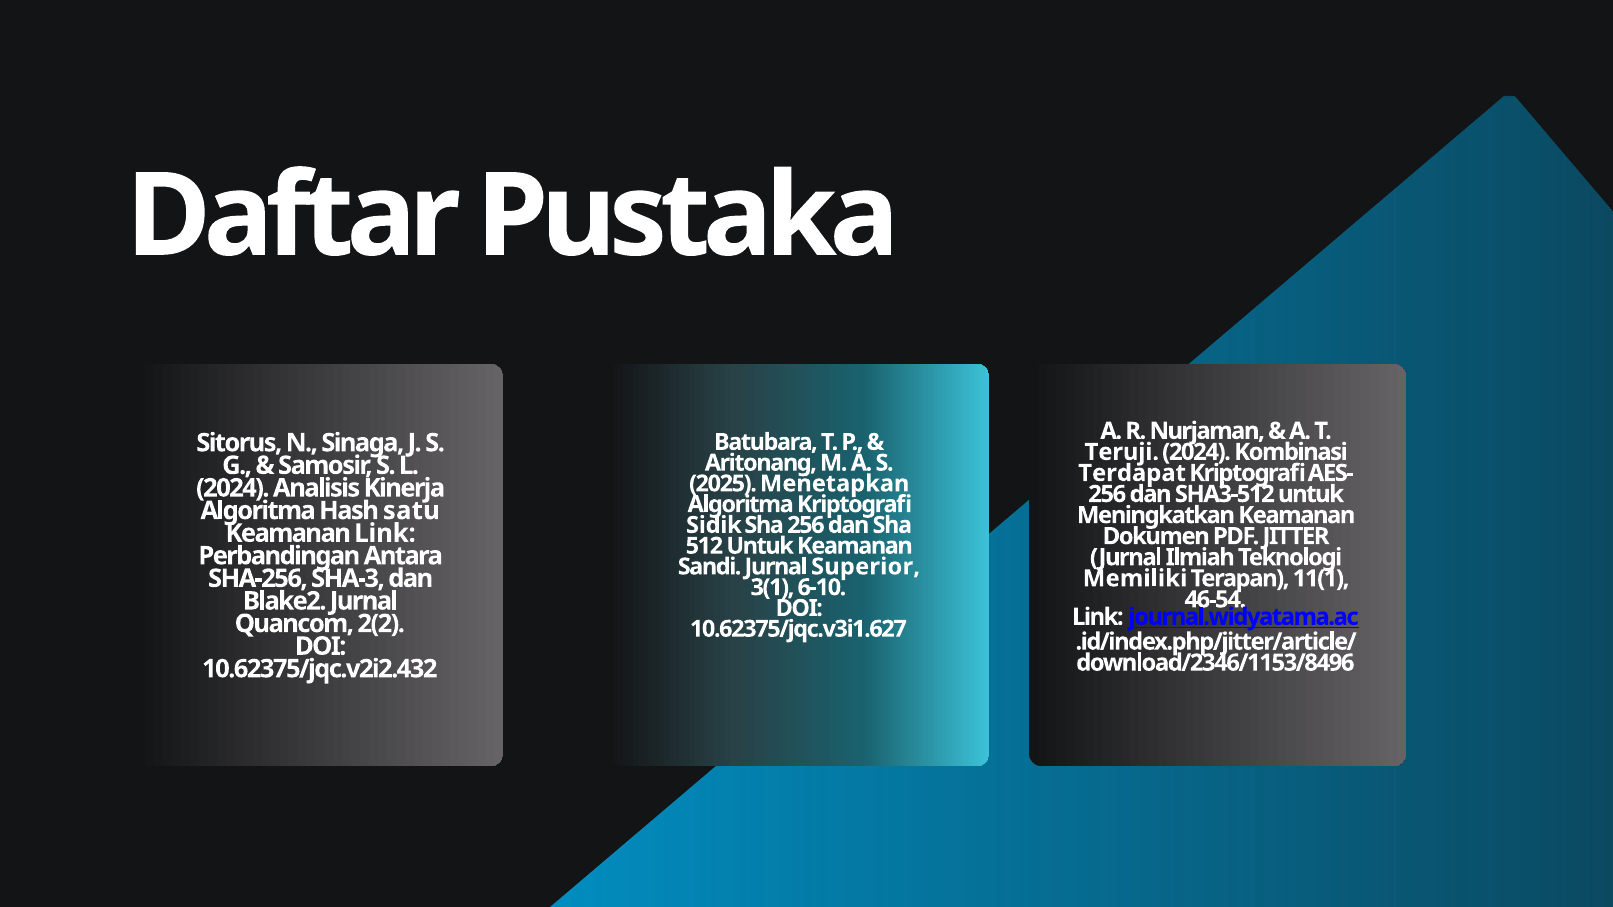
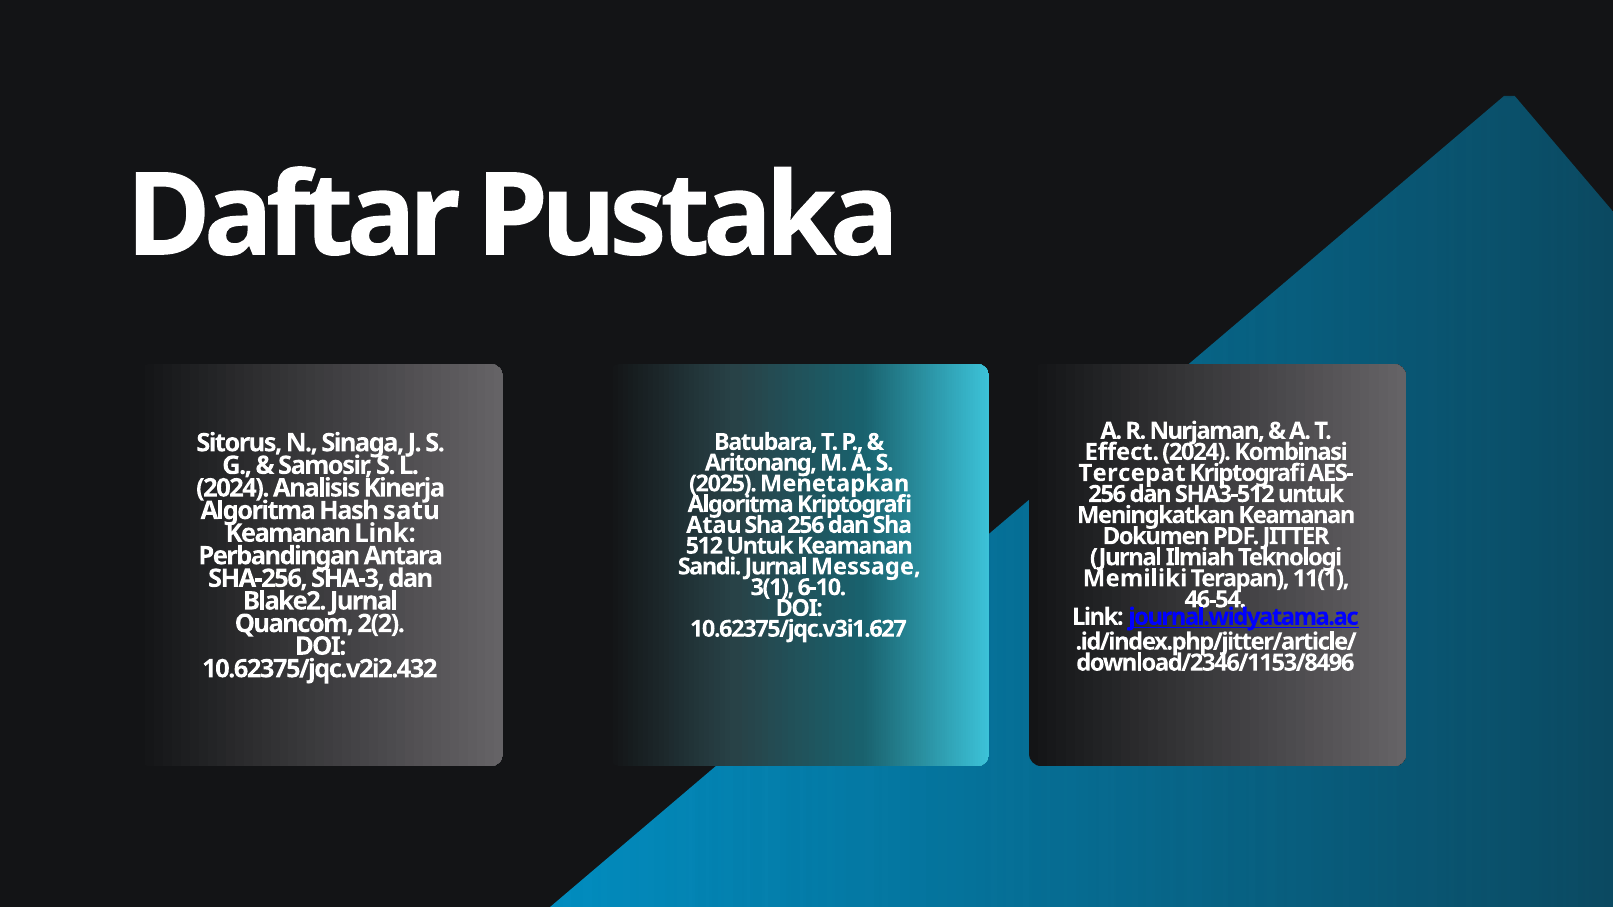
Teruji: Teruji -> Effect (1122, 452)
Terdapat: Terdapat -> Tercepat (1132, 473)
Sidik: Sidik -> Atau (714, 525)
Superior: Superior -> Message (866, 567)
